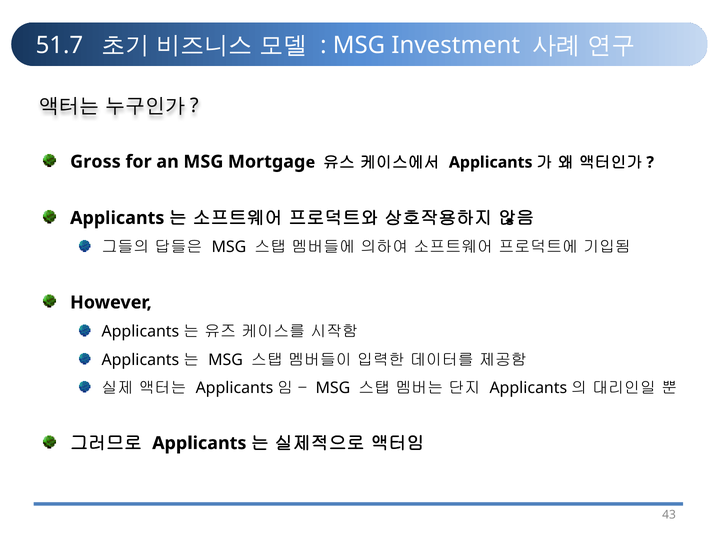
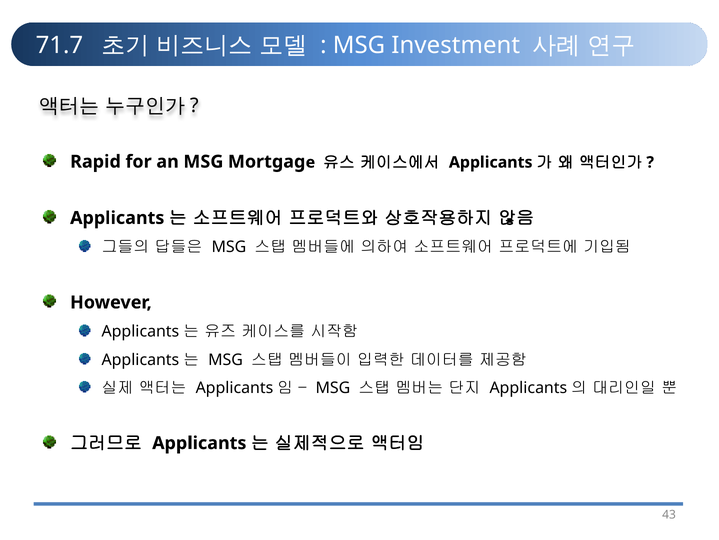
51.7: 51.7 -> 71.7 (59, 45)
Gross: Gross -> Rapid (95, 161)
